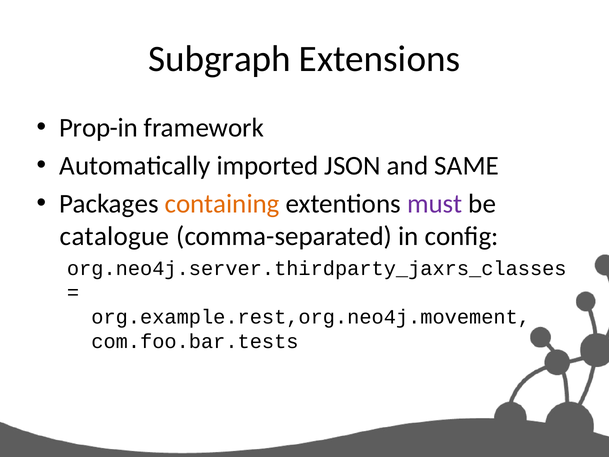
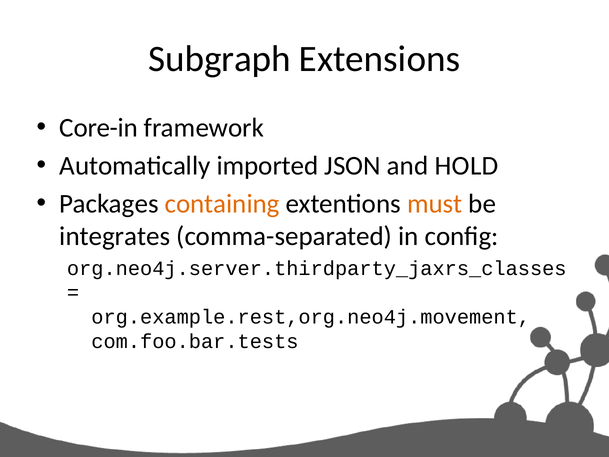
Prop-in: Prop-in -> Core-in (99, 128)
SAME: SAME -> HOLD (467, 166)
must colour: purple -> orange (435, 204)
catalogue: catalogue -> integrates (115, 236)
